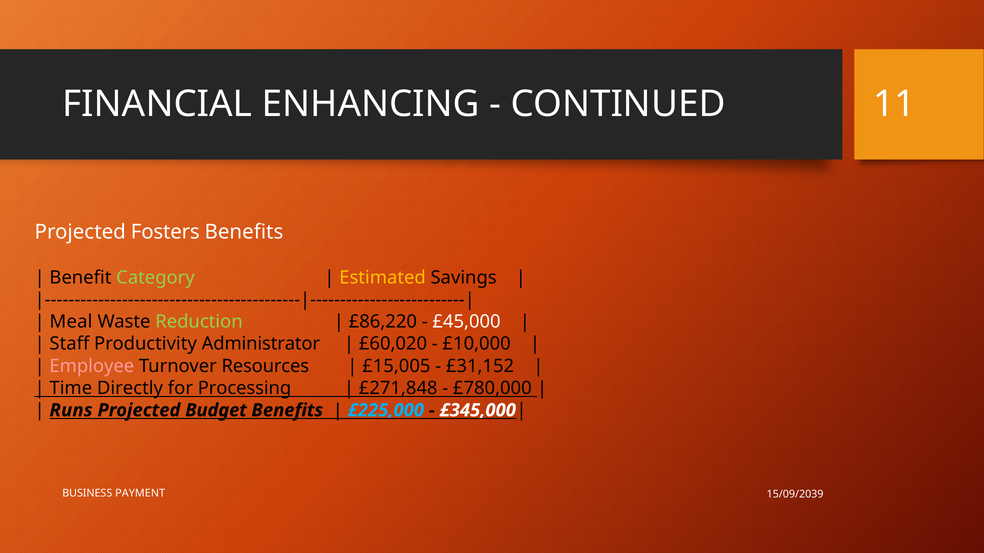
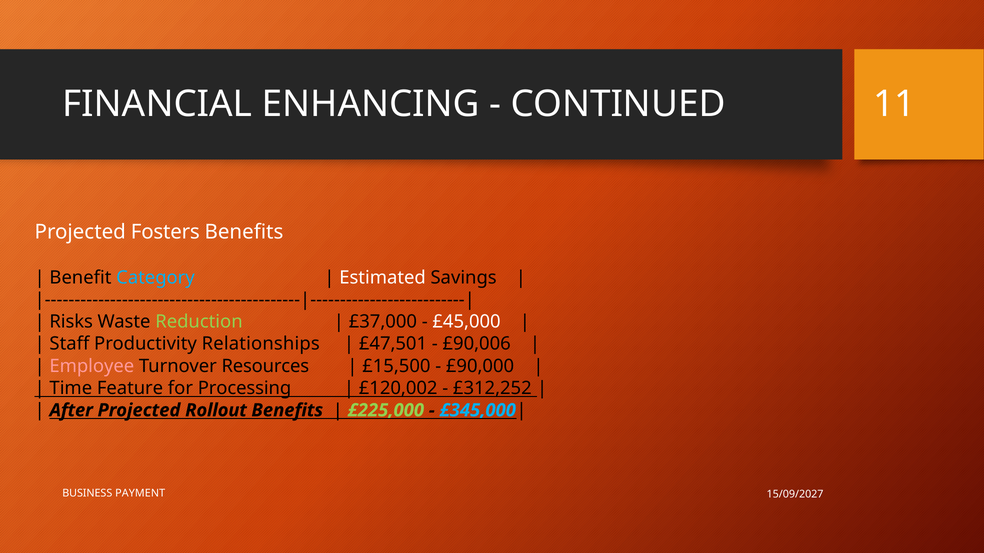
Category colour: light green -> light blue (156, 278)
Estimated colour: yellow -> white (383, 278)
Meal: Meal -> Risks (71, 322)
£86,220: £86,220 -> £37,000 (383, 322)
Administrator: Administrator -> Relationships (261, 344)
£60,020: £60,020 -> £47,501 (393, 344)
£10,000: £10,000 -> £90,006 (477, 344)
£15,005: £15,005 -> £15,500 (396, 366)
£31,152: £31,152 -> £90,000 (480, 366)
Directly: Directly -> Feature (130, 388)
£271,848: £271,848 -> £120,002 (398, 388)
£780,000: £780,000 -> £312,252 (492, 388)
Runs: Runs -> After (71, 411)
Budget: Budget -> Rollout (216, 411)
£225,000 colour: light blue -> light green (386, 411)
£345,000 colour: white -> light blue (478, 411)
15/09/2039: 15/09/2039 -> 15/09/2027 (795, 495)
